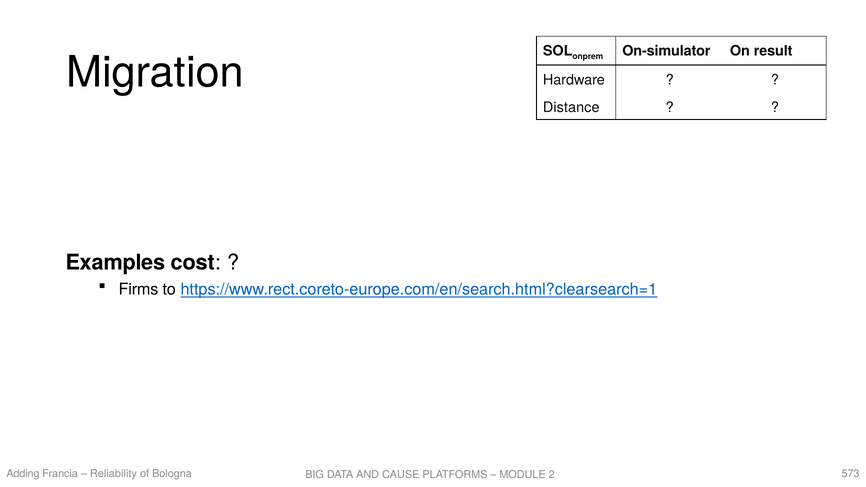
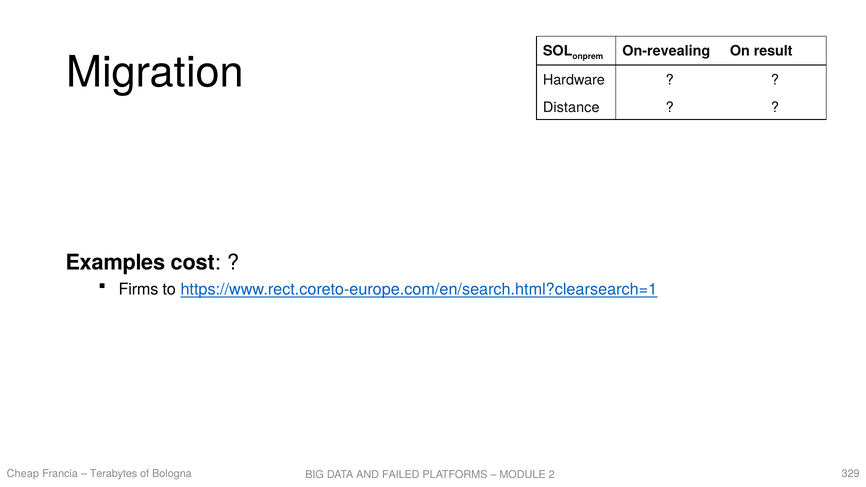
On-simulator: On-simulator -> On-revealing (666, 51)
Adding: Adding -> Cheap (23, 474)
Reliability: Reliability -> Terabytes (114, 474)
573: 573 -> 329 (851, 474)
CAUSE: CAUSE -> FAILED (401, 475)
